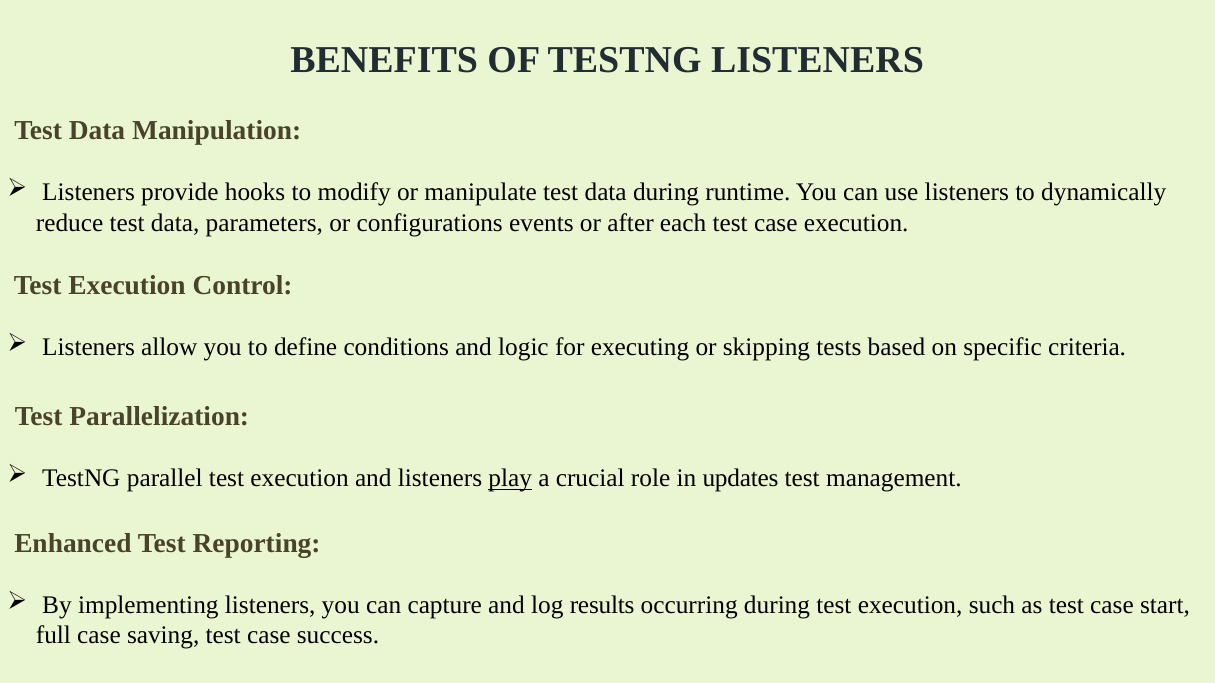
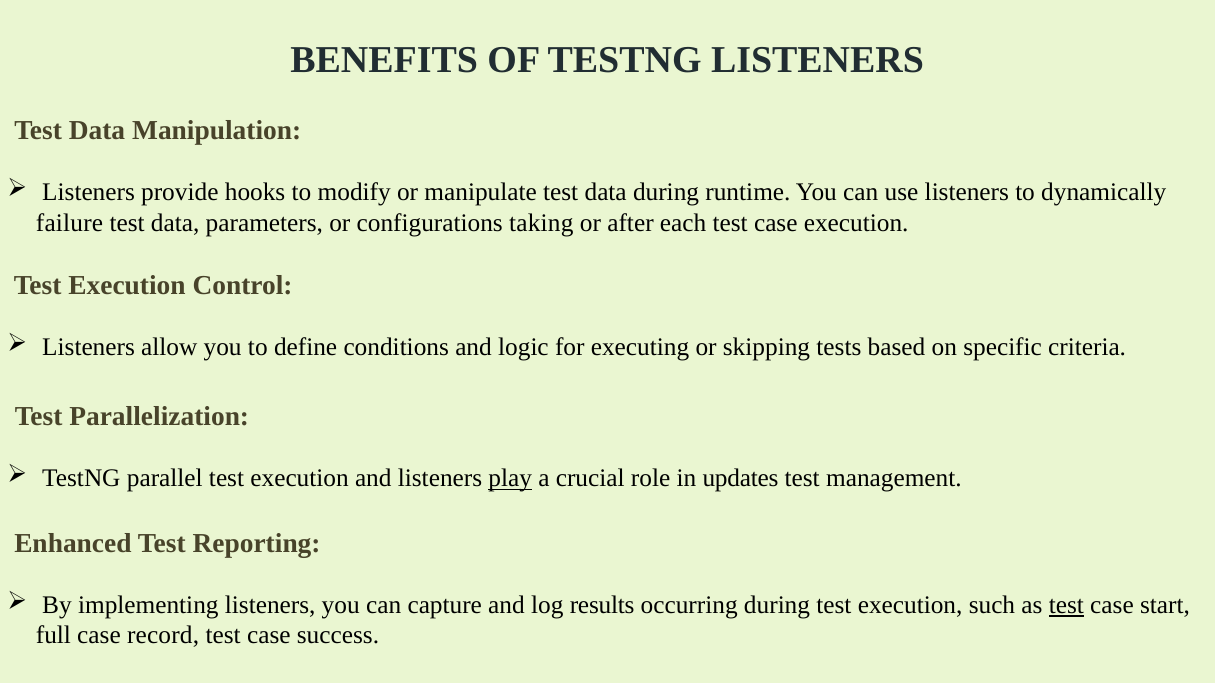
reduce: reduce -> failure (70, 223)
events: events -> taking (541, 223)
test underline: none -> present (1066, 605)
saving: saving -> record (163, 636)
